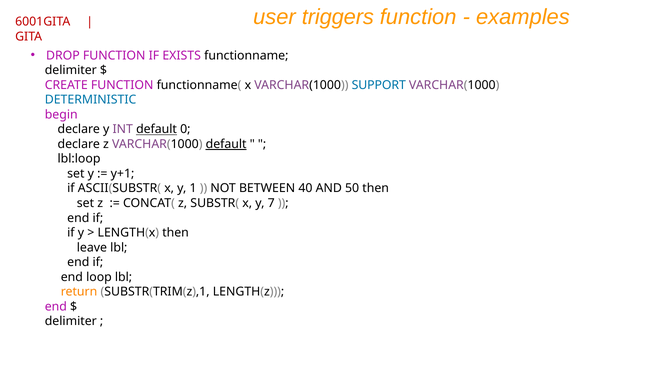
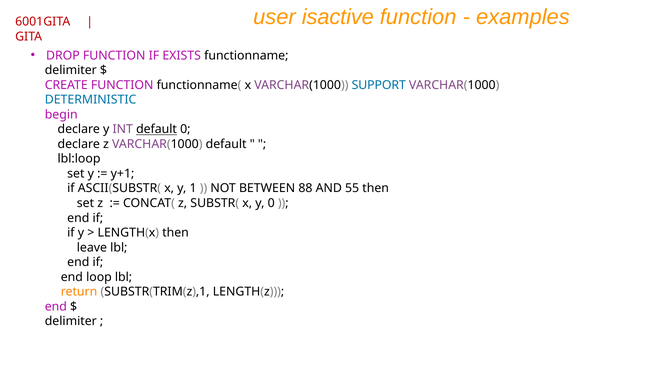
triggers: triggers -> isactive (338, 17)
default underline: present -> none (226, 144)
40: 40 -> 88 (305, 189)
50: 50 -> 55 (352, 189)
y 7: 7 -> 0 (271, 203)
